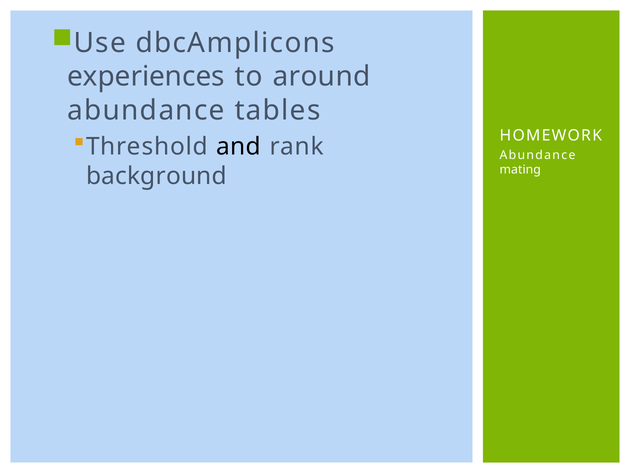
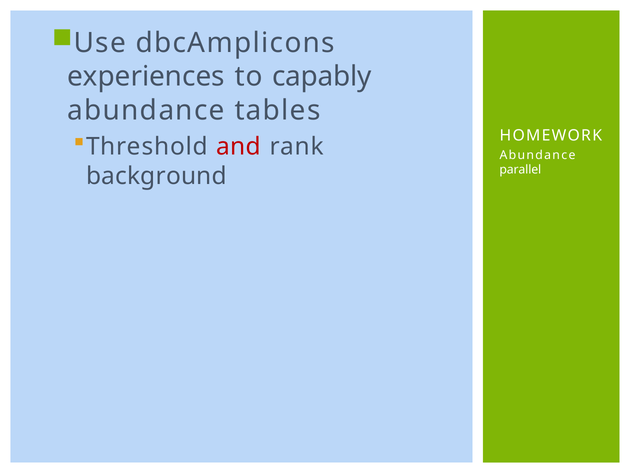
around: around -> capably (322, 77)
and colour: black -> red (239, 146)
mating: mating -> parallel (520, 170)
